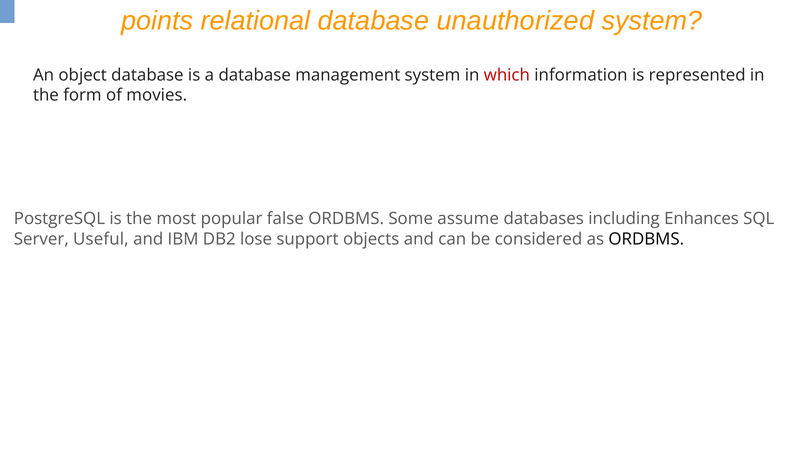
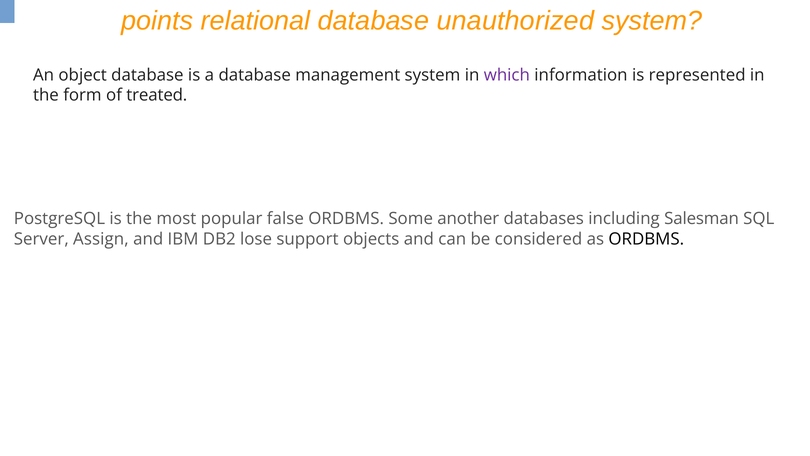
which colour: red -> purple (507, 75)
movies: movies -> treated (157, 95)
assume: assume -> another (468, 219)
Enhances: Enhances -> Salesman (702, 219)
Useful: Useful -> Assign (101, 239)
